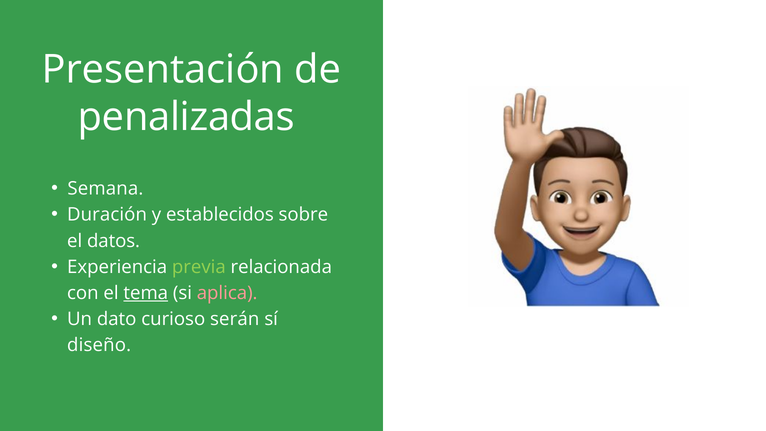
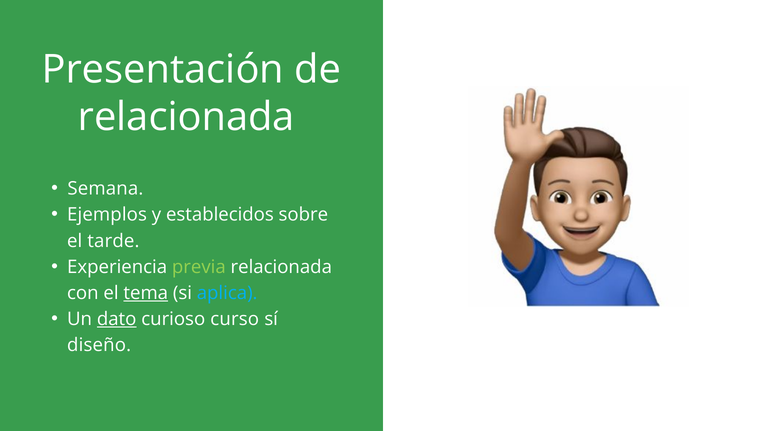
penalizadas: penalizadas -> relacionada (186, 117)
Duración: Duración -> Ejemplos (107, 215)
datos: datos -> tarde (113, 241)
aplica colour: pink -> light blue (227, 293)
dato underline: none -> present (117, 319)
serán: serán -> curso (235, 319)
